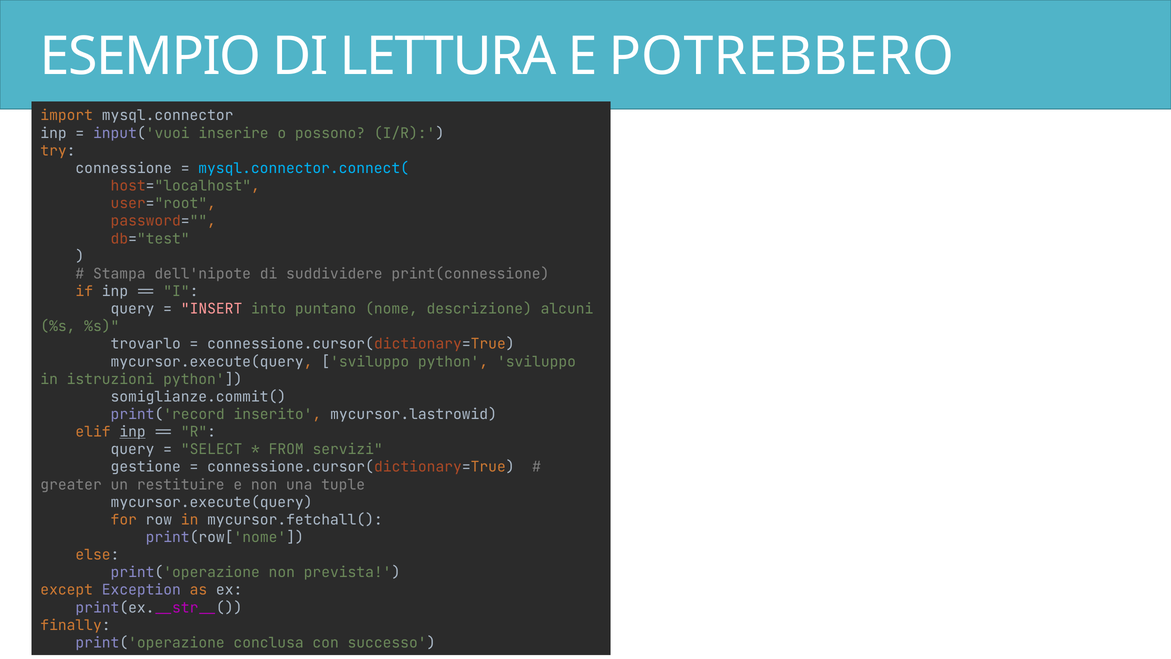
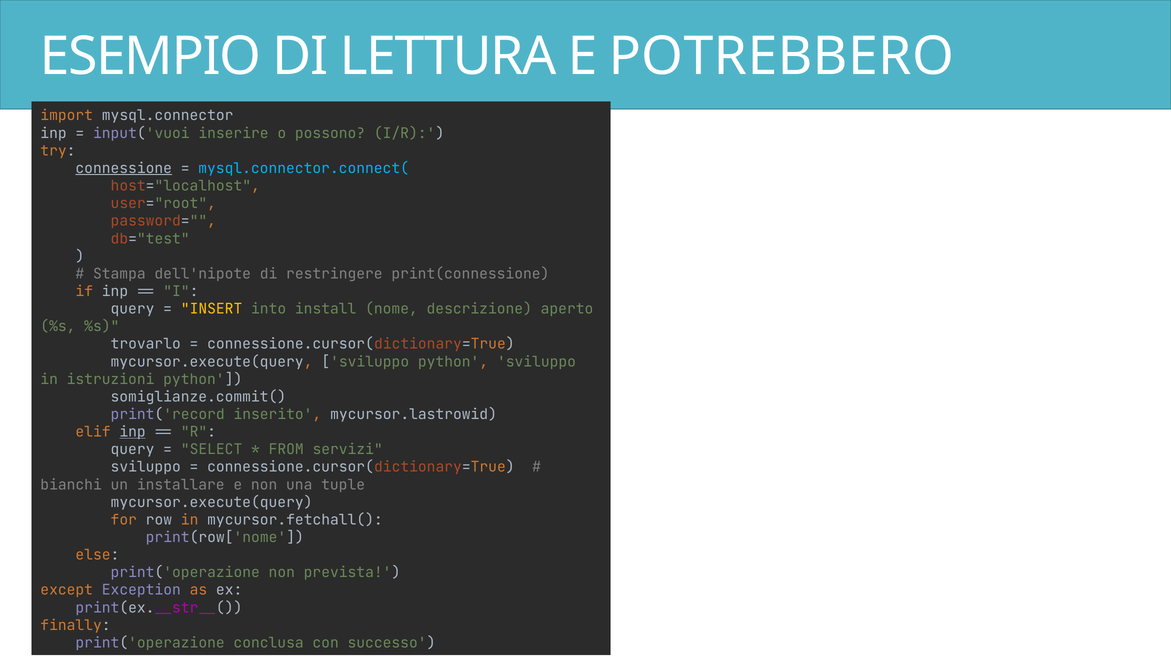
connessione underline: none -> present (124, 168)
suddividere: suddividere -> restringere (334, 274)
INSERT colour: pink -> yellow (212, 309)
puntano: puntano -> install (326, 309)
alcuni: alcuni -> aperto (567, 309)
gestione: gestione -> sviluppo (146, 467)
greater: greater -> bianchi (71, 484)
restituire: restituire -> installare (181, 484)
